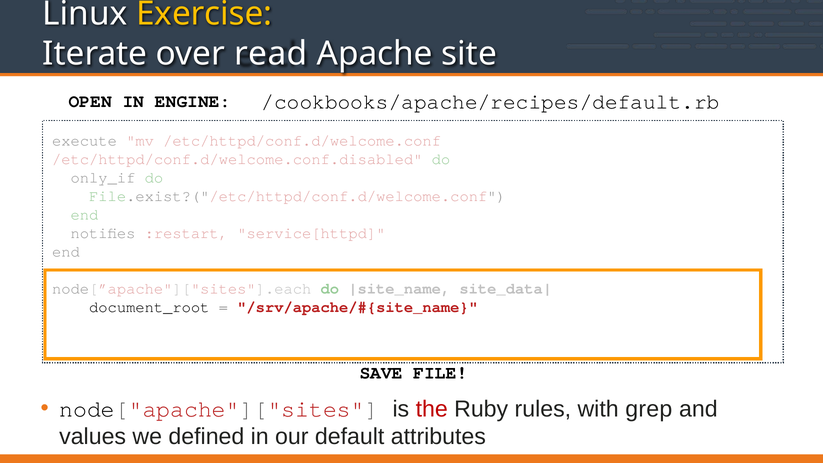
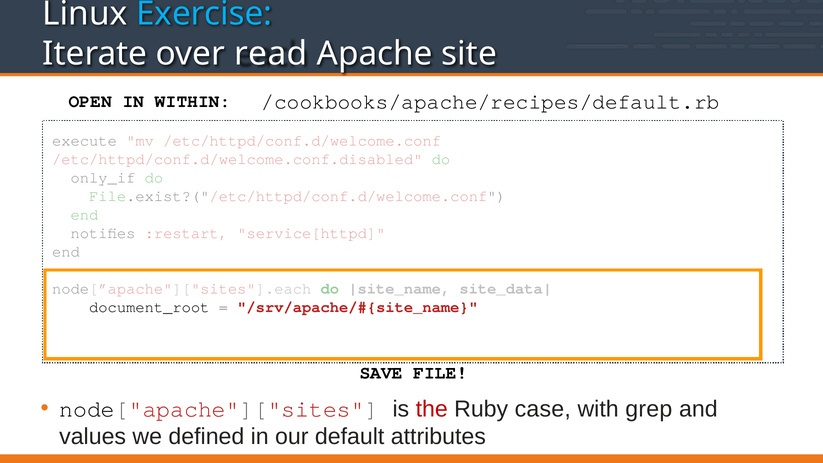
Exercise colour: yellow -> light blue (204, 14)
ENGINE: ENGINE -> WITHIN (193, 102)
rules: rules -> case (543, 409)
